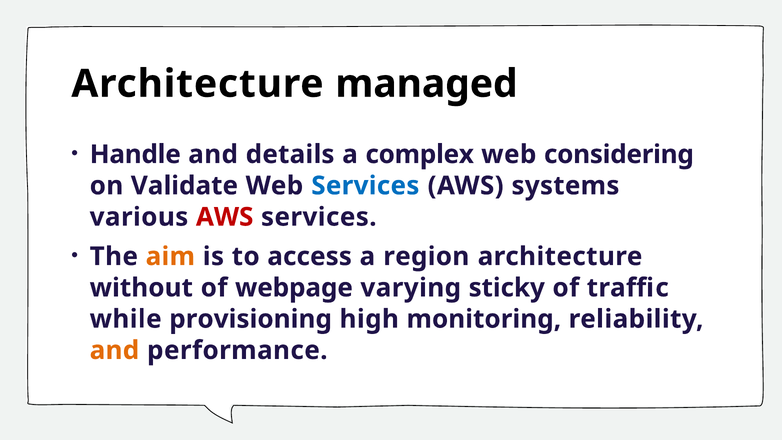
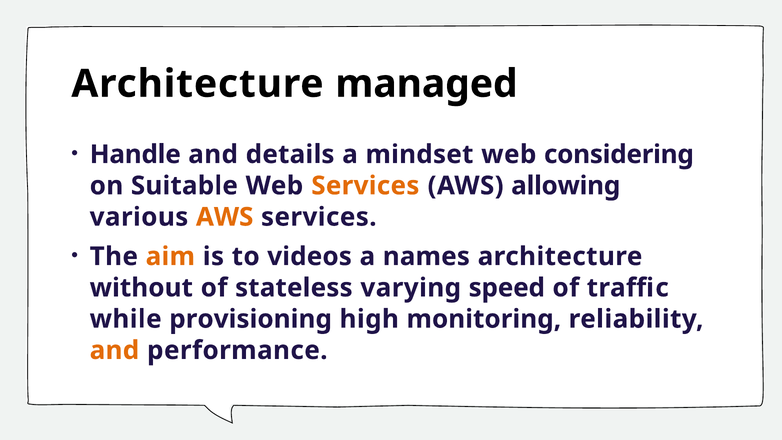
complex: complex -> mindset (419, 154)
Validate: Validate -> Suitable (184, 186)
Services colour: blue -> orange (365, 186)
systems: systems -> allowing (566, 186)
AWS colour: red -> orange (225, 217)
access: access -> videos (310, 256)
region: region -> names (426, 256)
webpage: webpage -> stateless (294, 288)
sticky: sticky -> speed (507, 288)
